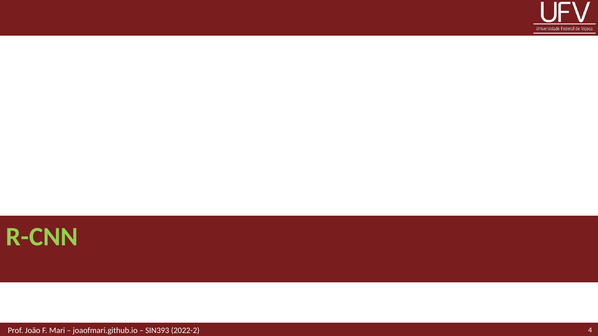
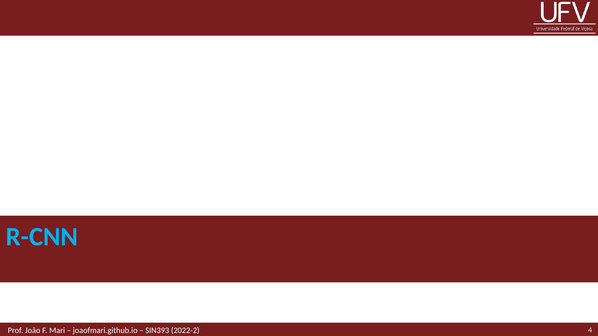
R-CNN colour: light green -> light blue (42, 237)
